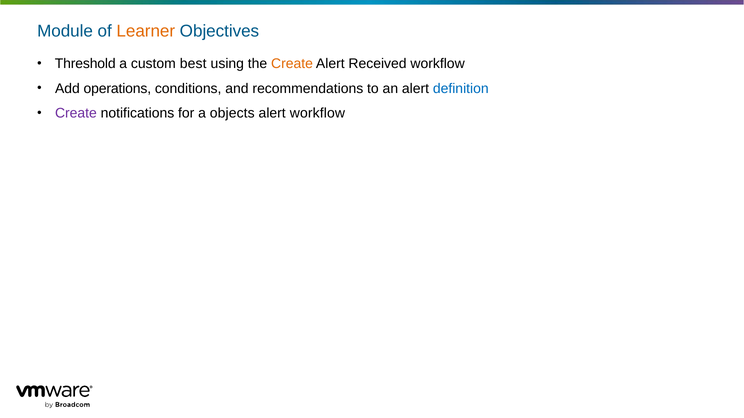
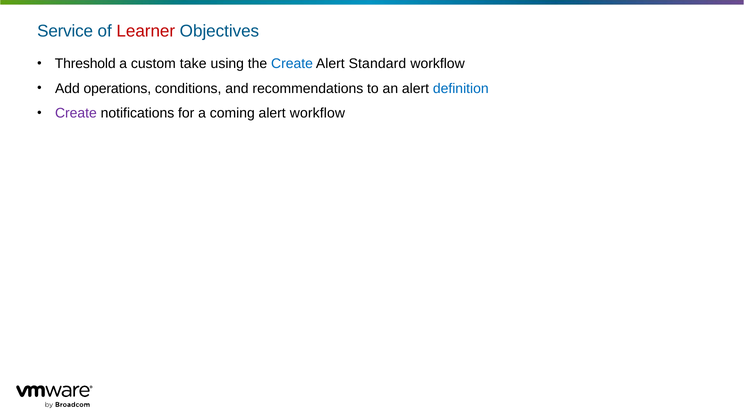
Module: Module -> Service (65, 31)
Learner colour: orange -> red (146, 31)
best: best -> take (193, 64)
Create colour: orange -> blue (292, 64)
Received: Received -> Standard (377, 64)
objects: objects -> coming (232, 114)
